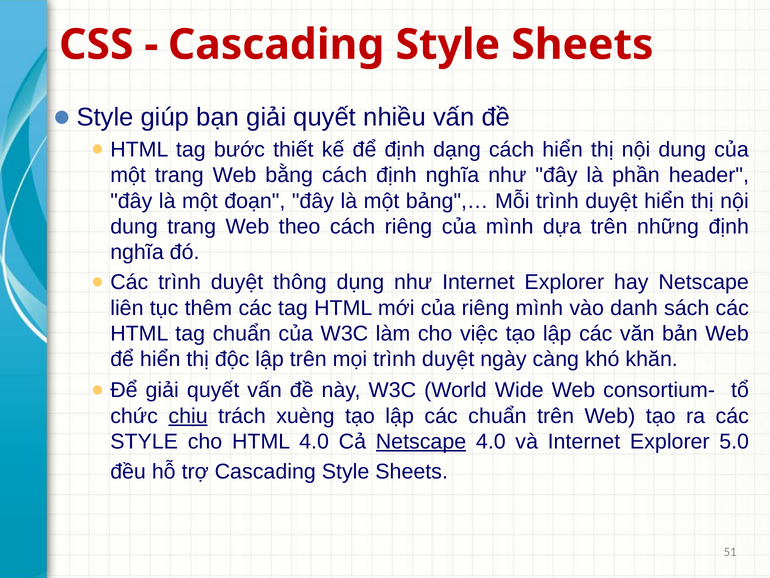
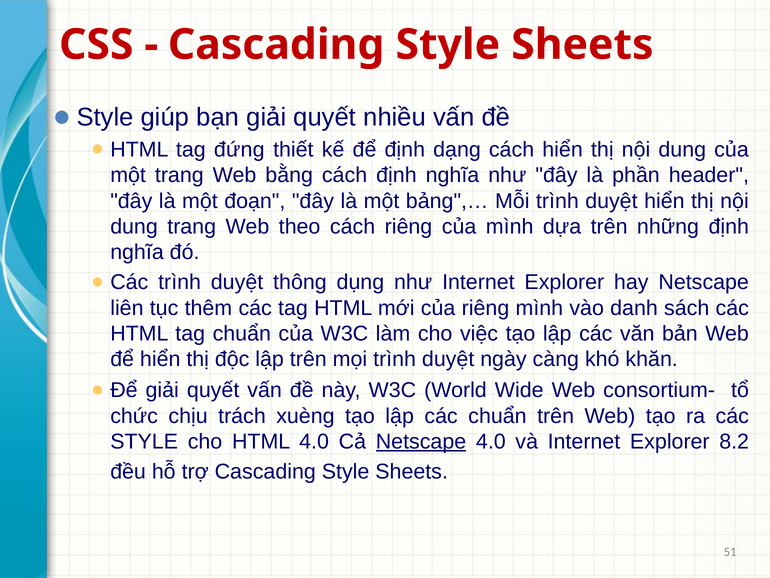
bước: bước -> đứng (239, 149)
chịu underline: present -> none (188, 416)
5.0: 5.0 -> 8.2 (734, 441)
